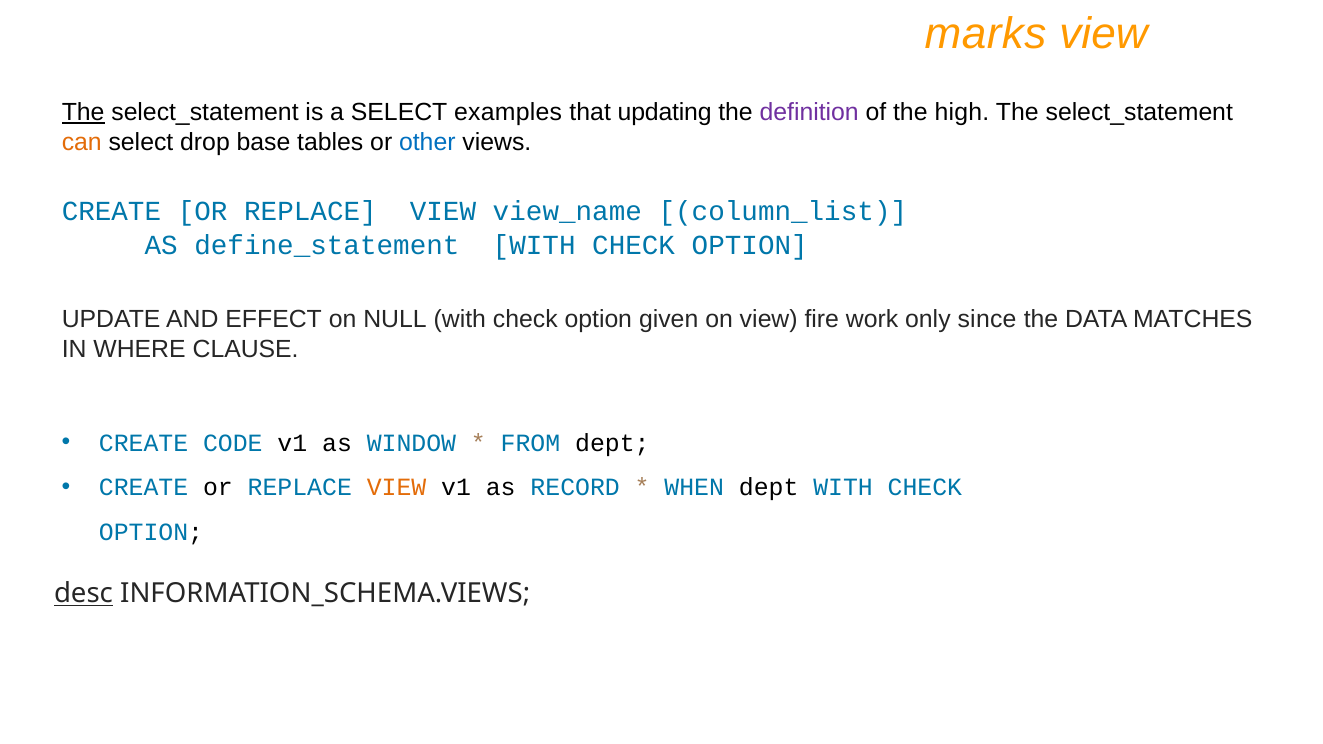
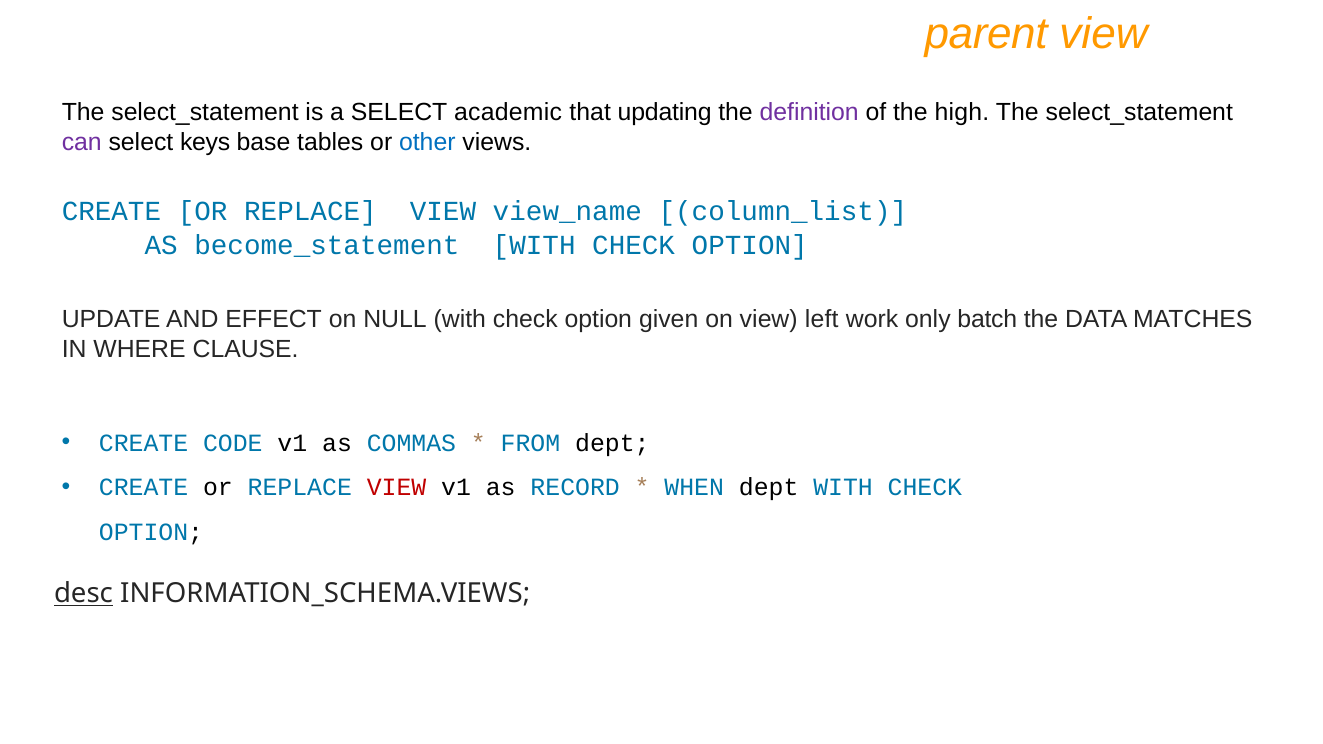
marks: marks -> parent (986, 34)
The underline: present -> none (83, 112)
examples: examples -> academic (508, 112)
can colour: orange -> purple (82, 142)
drop: drop -> keys (205, 142)
define_statement: define_statement -> become_statement (327, 245)
fire: fire -> left (822, 320)
since: since -> batch (987, 320)
WINDOW: WINDOW -> COMMAS (411, 443)
VIEW colour: orange -> red (397, 488)
